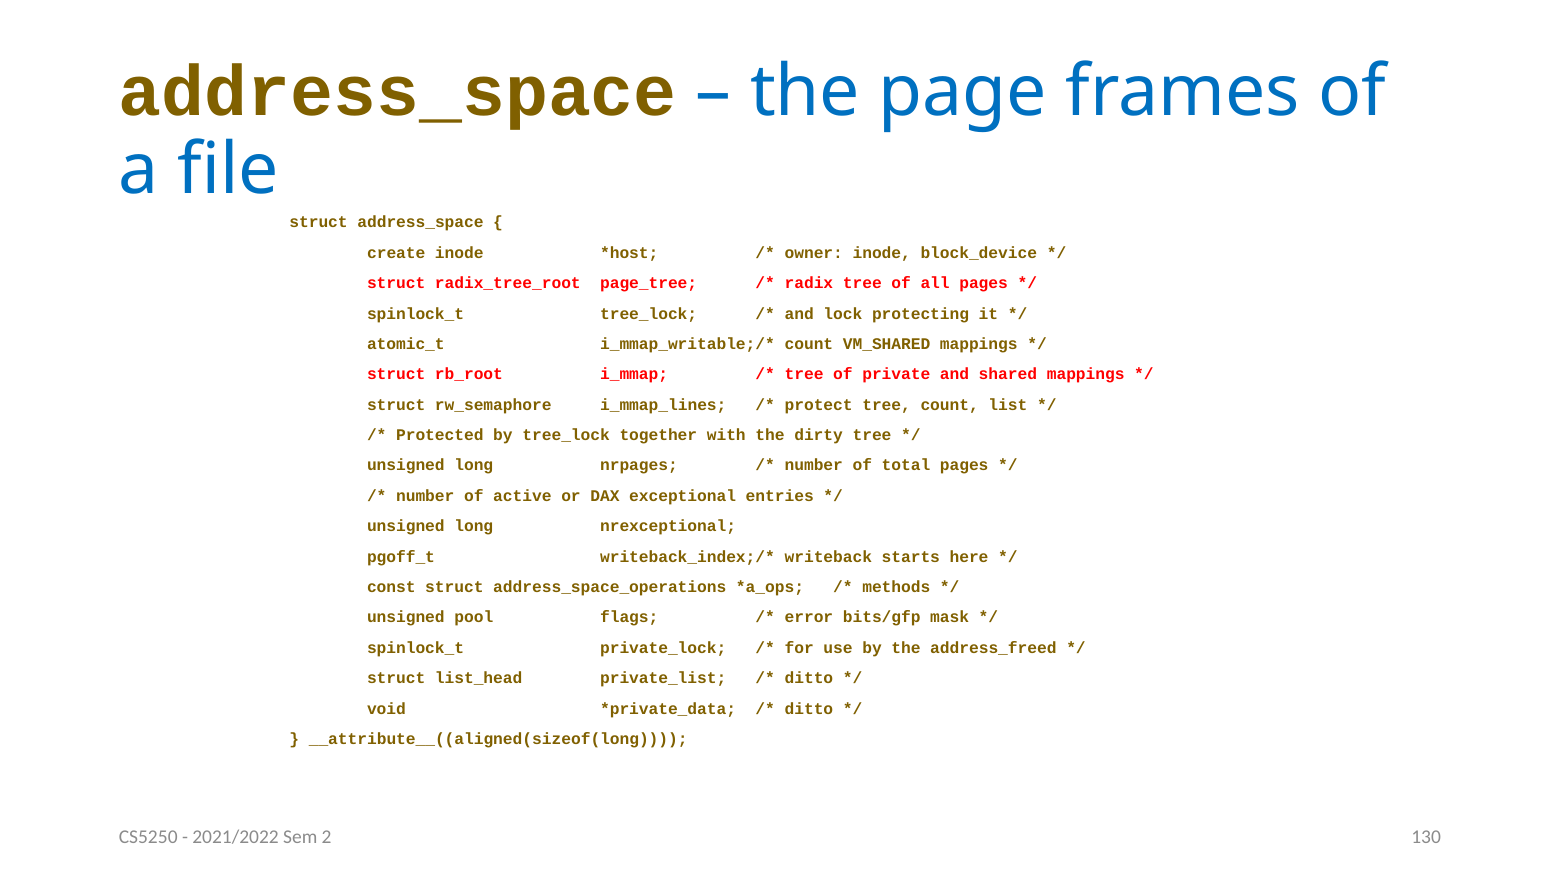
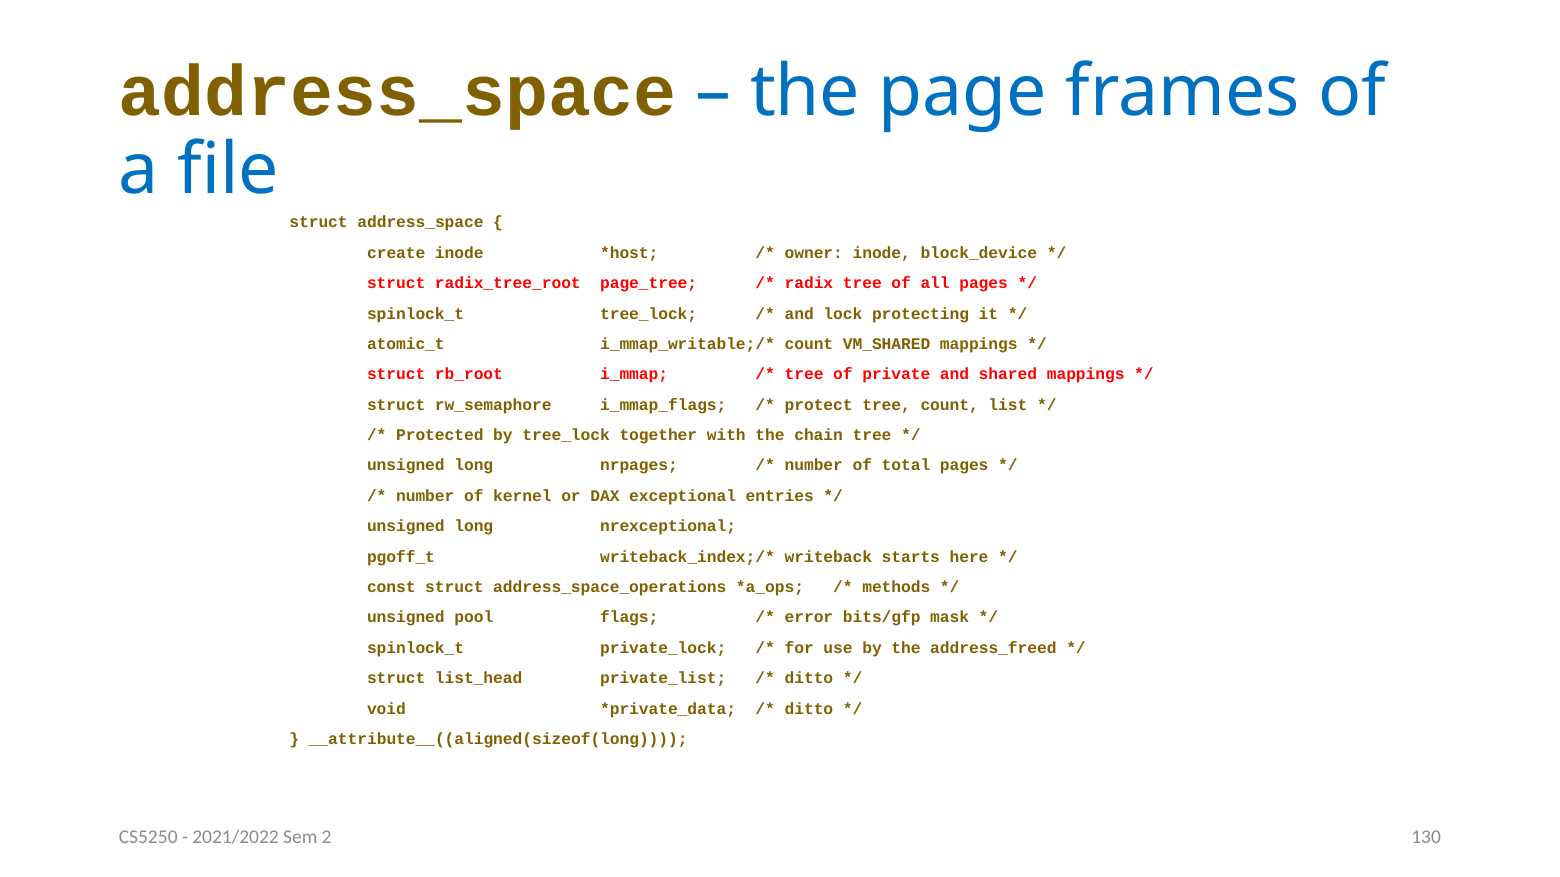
i_mmap_lines: i_mmap_lines -> i_mmap_flags (663, 405)
dirty: dirty -> chain (819, 435)
active: active -> kernel (522, 496)
